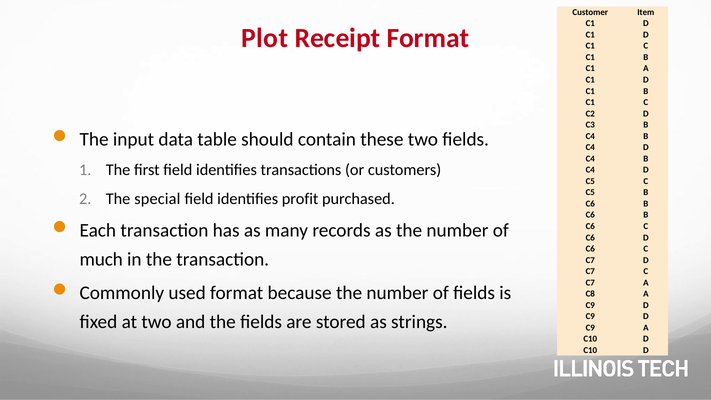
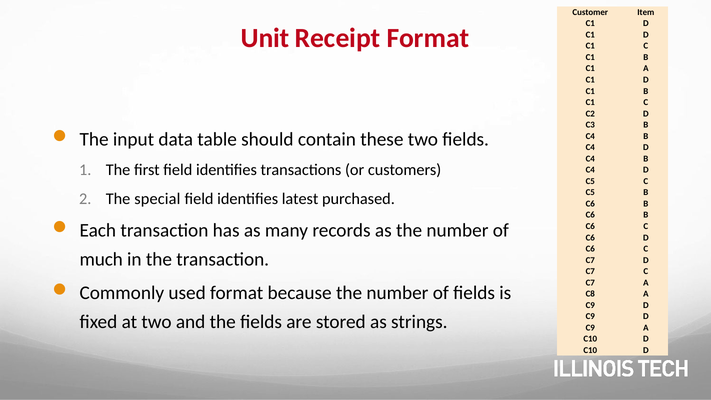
Plot: Plot -> Unit (265, 38)
profit: profit -> latest (300, 199)
